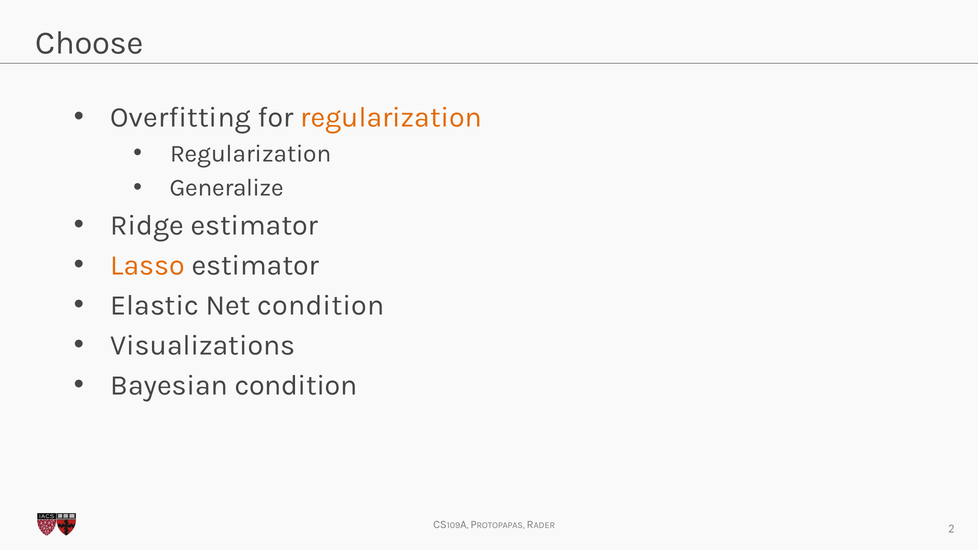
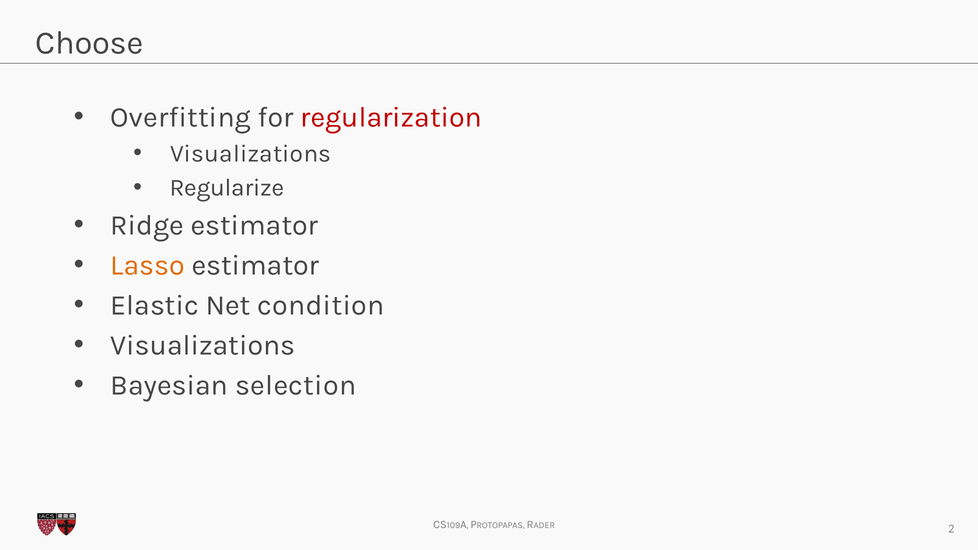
regularization colour: orange -> red (391, 117)
Regularization: Regularization -> Visualizations (251, 154)
Generalize: Generalize -> Regularize (227, 188)
Bayesian condition: condition -> selection (296, 385)
